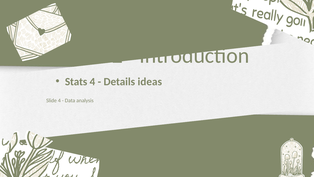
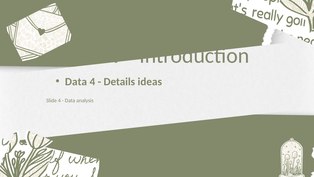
2: 2 -> 9 (117, 56)
Stats: Stats -> Data (76, 81)
